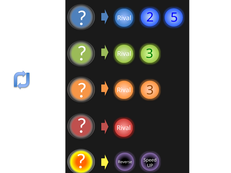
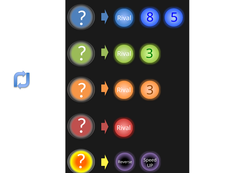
2: 2 -> 8 (150, 17)
